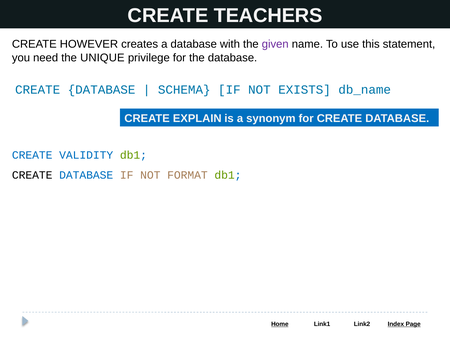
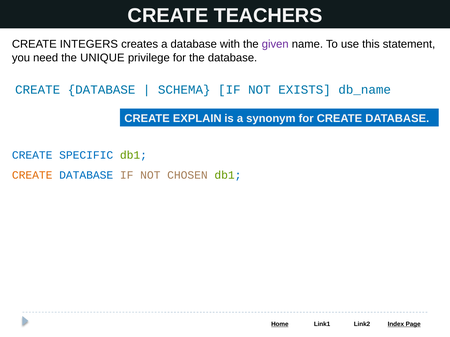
HOWEVER: HOWEVER -> INTEGERS (89, 44)
VALIDITY: VALIDITY -> SPECIFIC (86, 155)
CREATE colour: black -> orange (32, 175)
FORMAT: FORMAT -> CHOSEN (187, 175)
